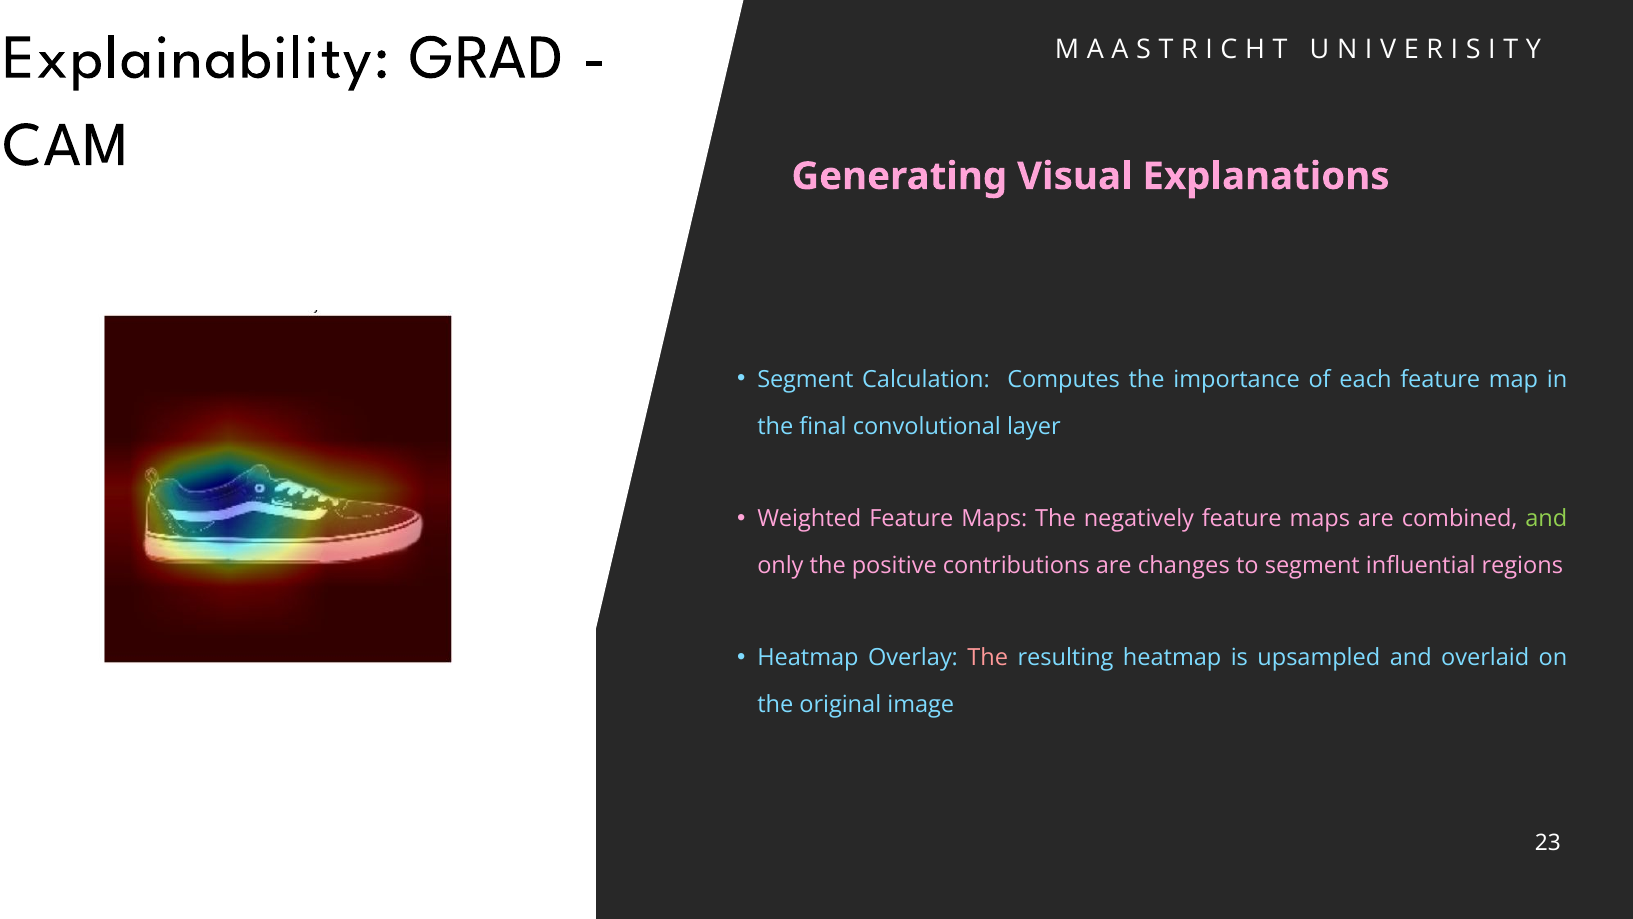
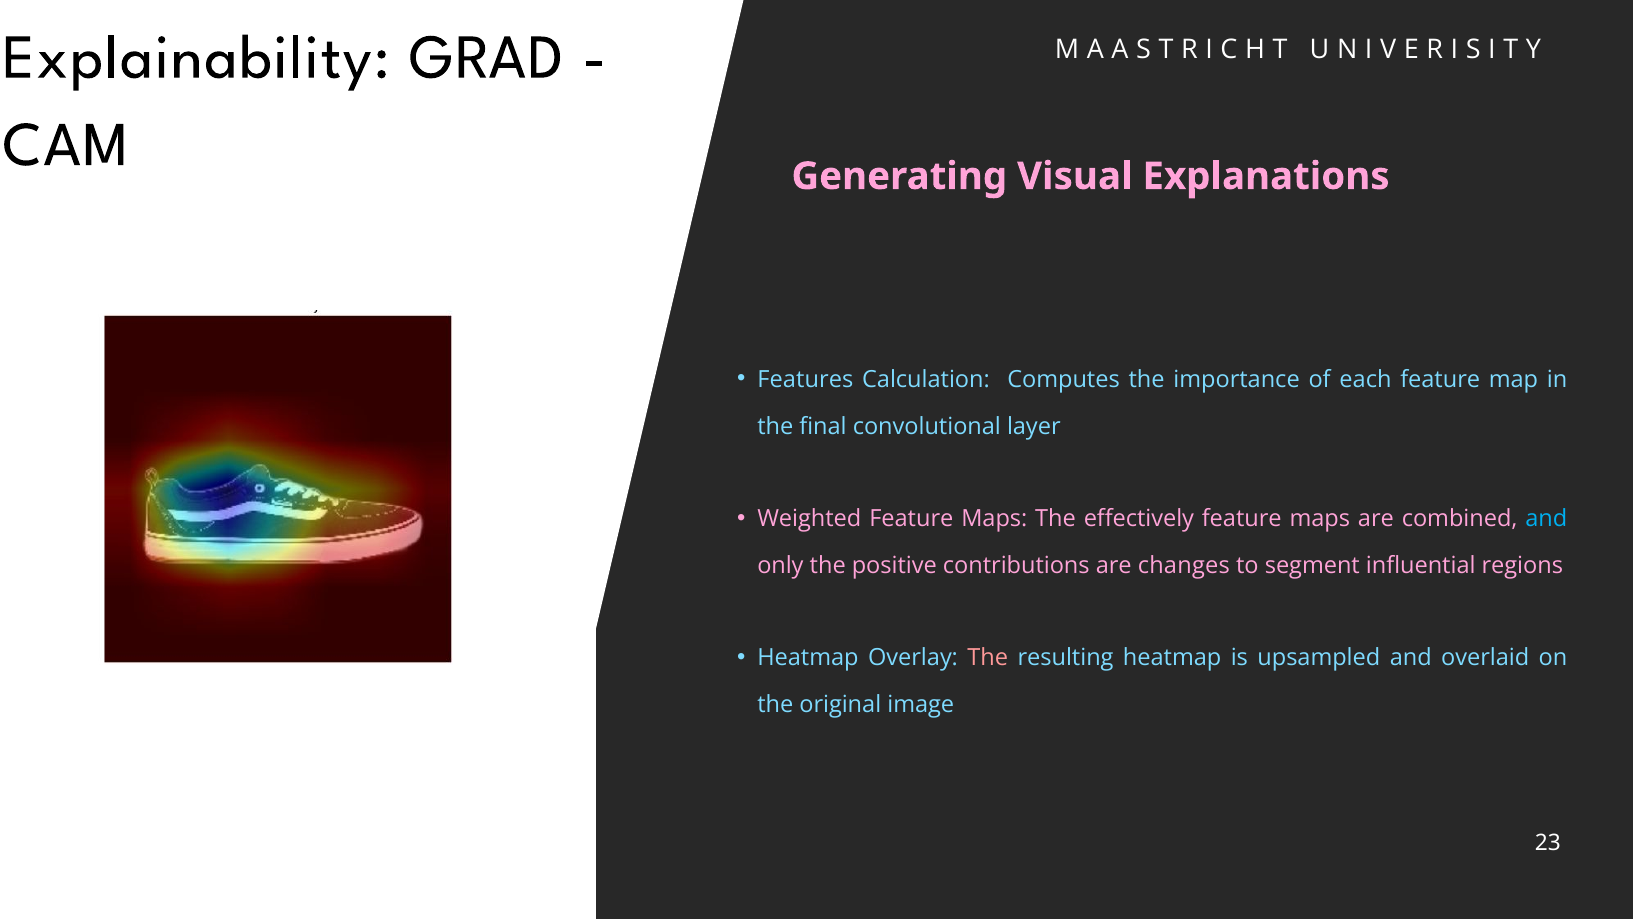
Segment: Segment -> Features (805, 379)
negatively: negatively -> effectively (1139, 518)
and colour: light green -> light blue (1546, 518)
